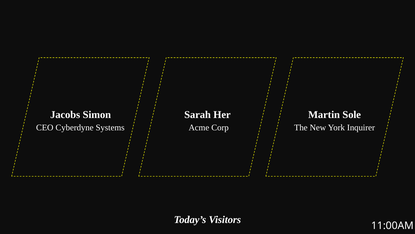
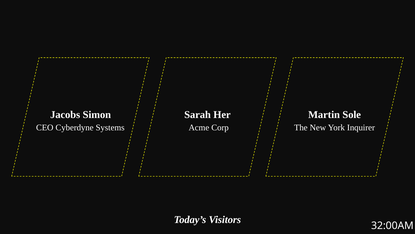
11:00AM: 11:00AM -> 32:00AM (392, 225)
